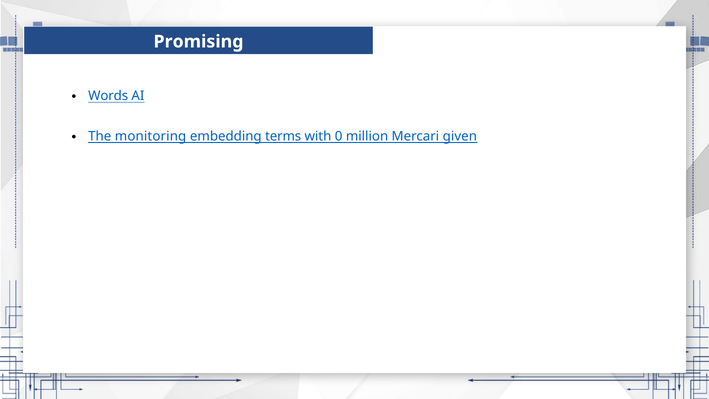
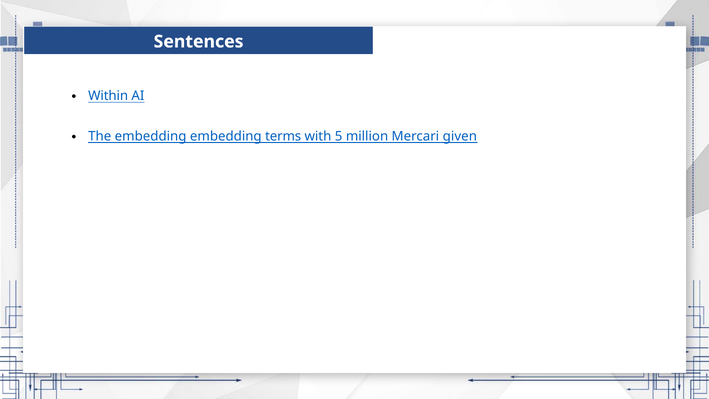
Promising: Promising -> Sentences (199, 42)
Words: Words -> Within (108, 96)
The monitoring: monitoring -> embedding (151, 136)
0: 0 -> 5 (339, 136)
